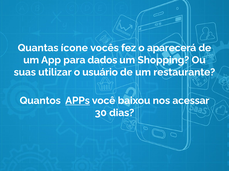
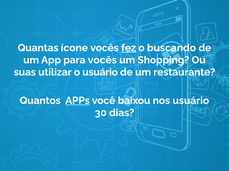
fez underline: none -> present (129, 48)
aparecerá: aparecerá -> buscando (171, 48)
para dados: dados -> vocês (102, 60)
nos acessar: acessar -> usuário (191, 101)
